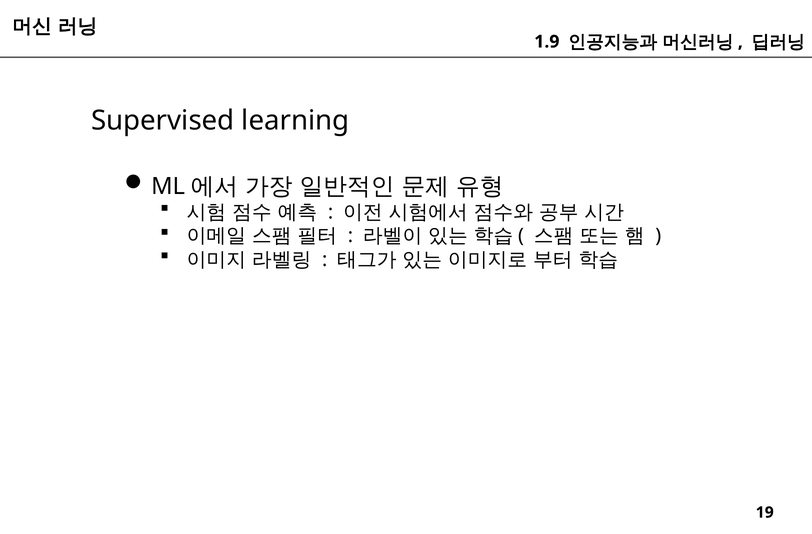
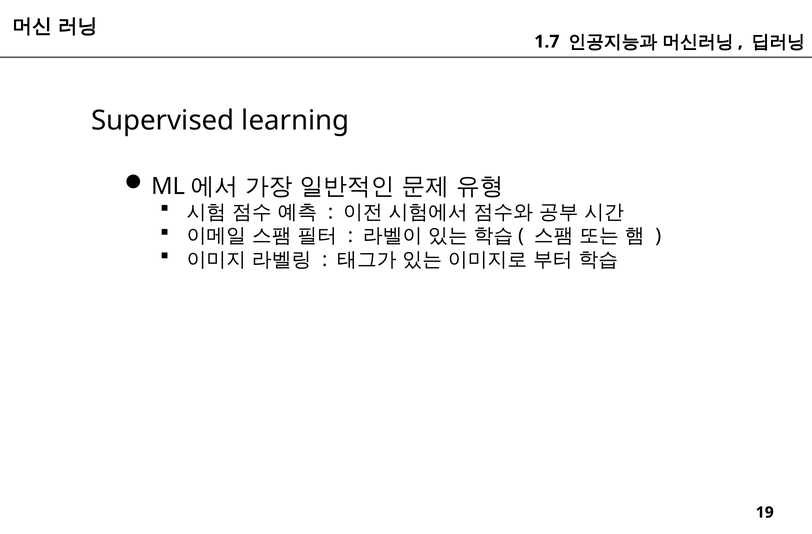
1.9: 1.9 -> 1.7 (547, 42)
